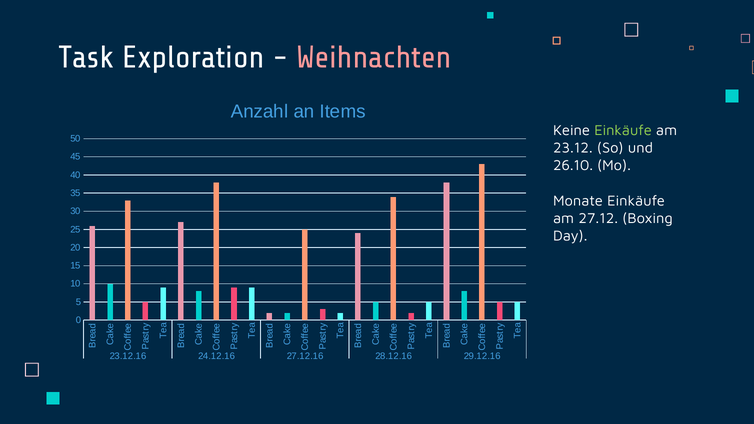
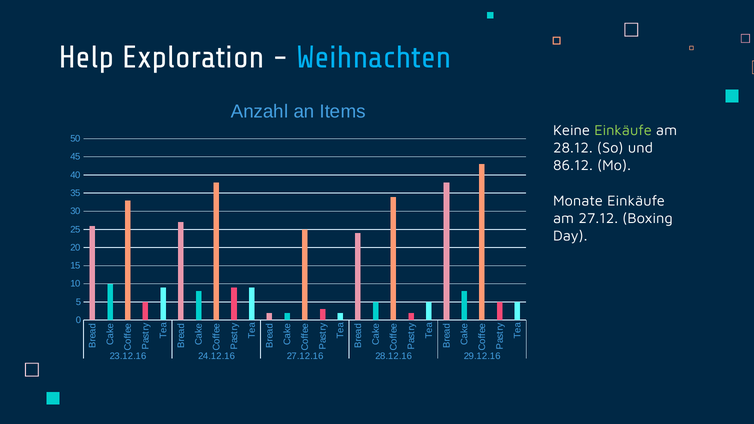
Task: Task -> Help (86, 57)
Weihnachten colour: pink -> light blue (374, 57)
23.12: 23.12 -> 28.12 (573, 148)
26.10: 26.10 -> 86.12 (573, 166)
